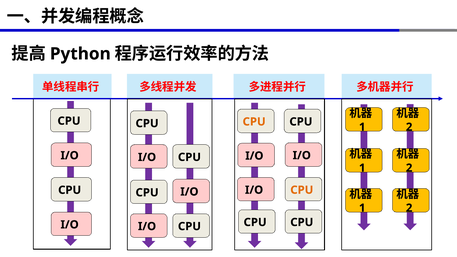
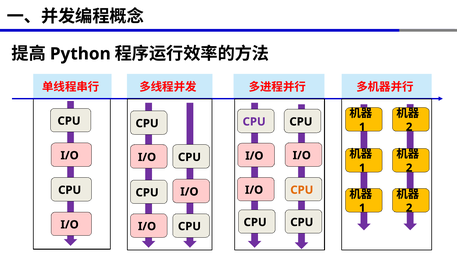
CPU colour: orange -> purple (254, 122)
